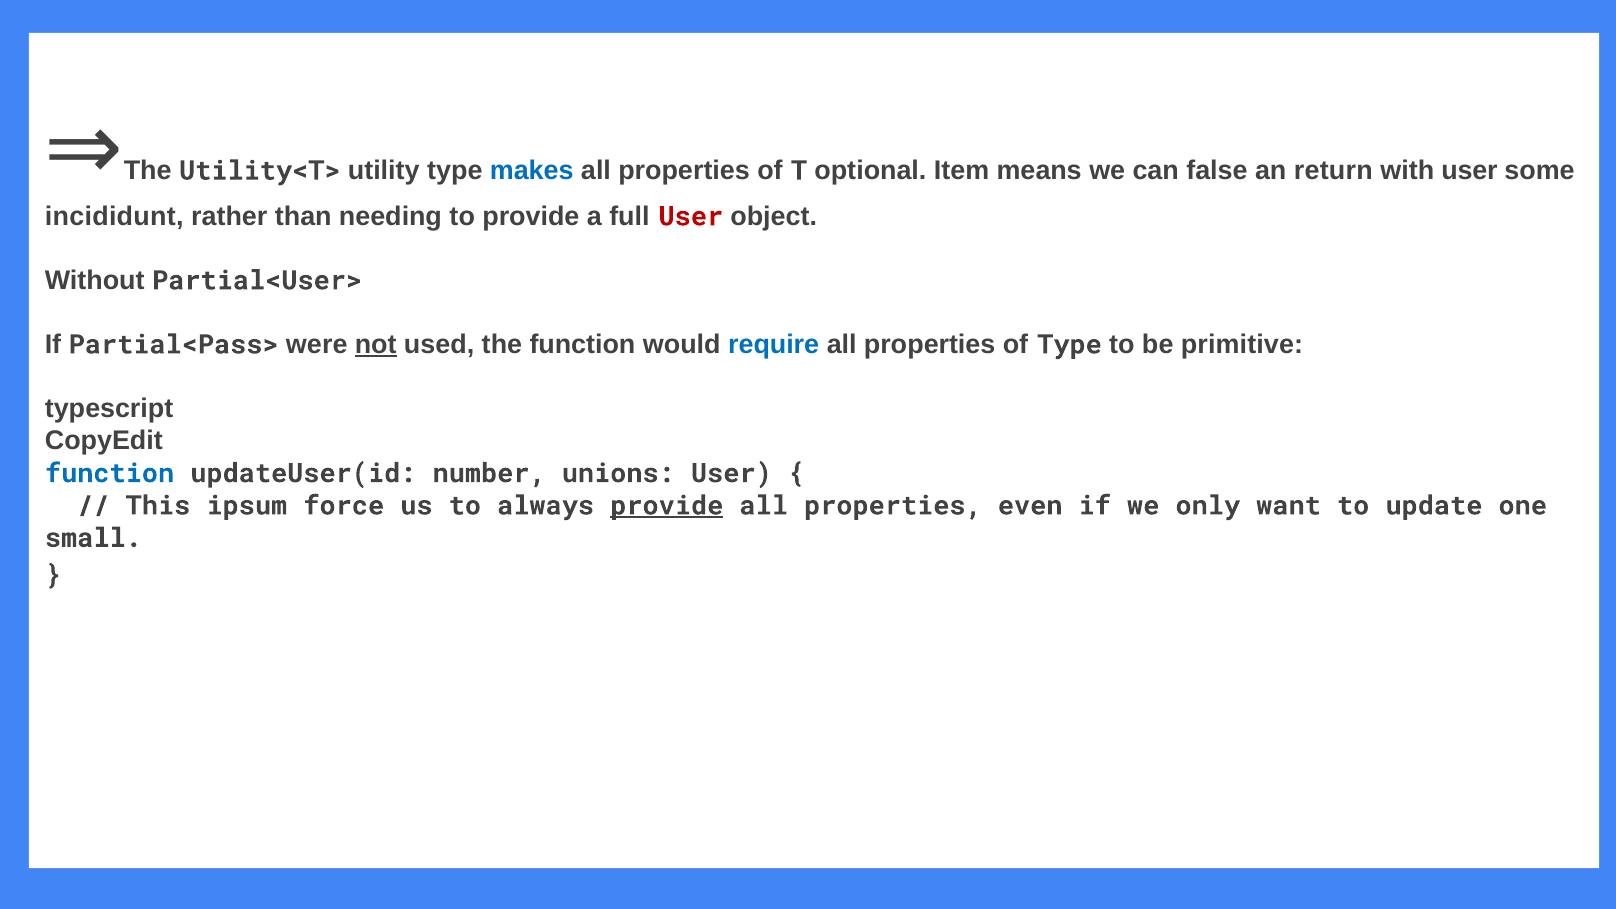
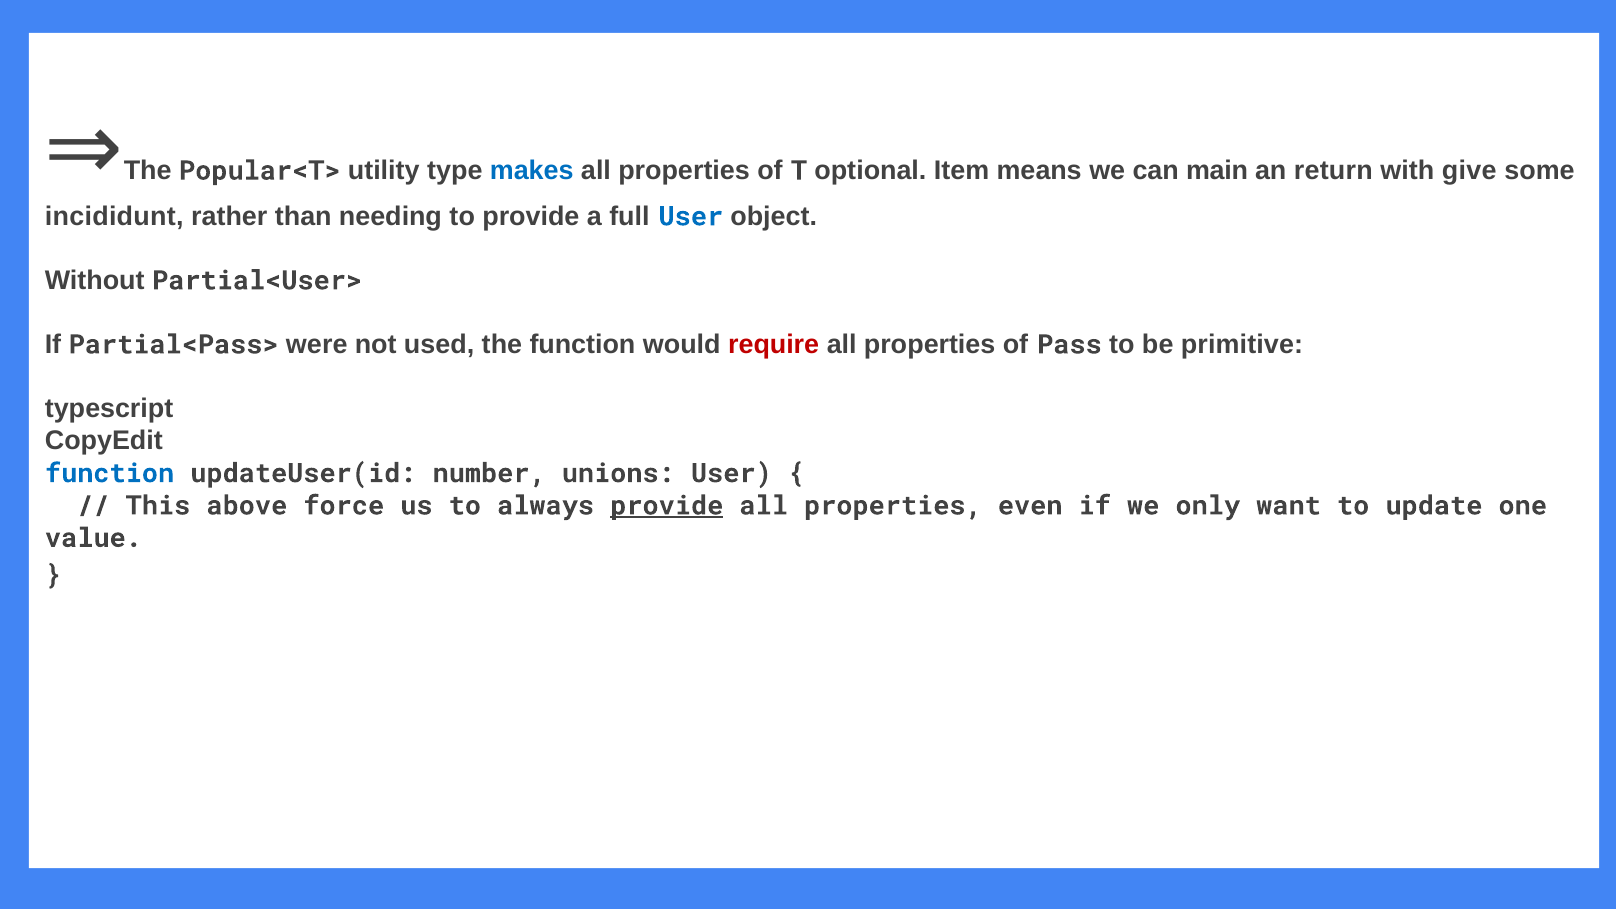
Utility<T>: Utility<T> -> Popular<T> (260, 171)
false: false -> main (1217, 171)
with user: user -> give (1469, 171)
User colour: red -> blue (691, 216)
not underline: present -> none (376, 345)
require colour: blue -> red (774, 345)
of Type: Type -> Pass (1069, 345)
ipsum: ipsum -> above (247, 506)
small: small -> value (93, 538)
